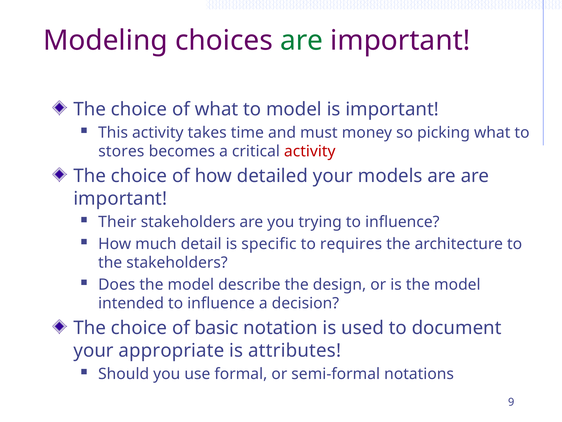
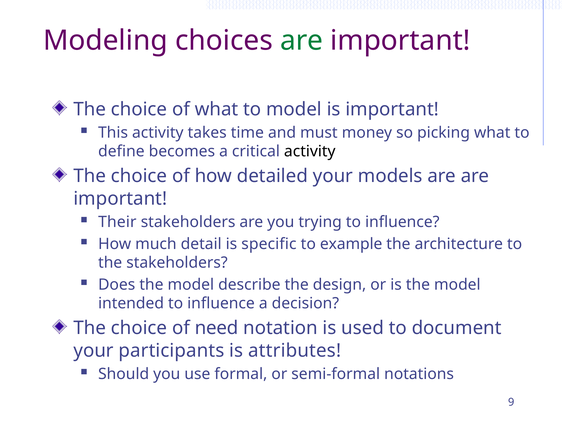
stores: stores -> define (121, 151)
activity colour: red -> black (310, 151)
requires: requires -> example (351, 244)
basic: basic -> need (217, 328)
appropriate: appropriate -> participants (171, 350)
